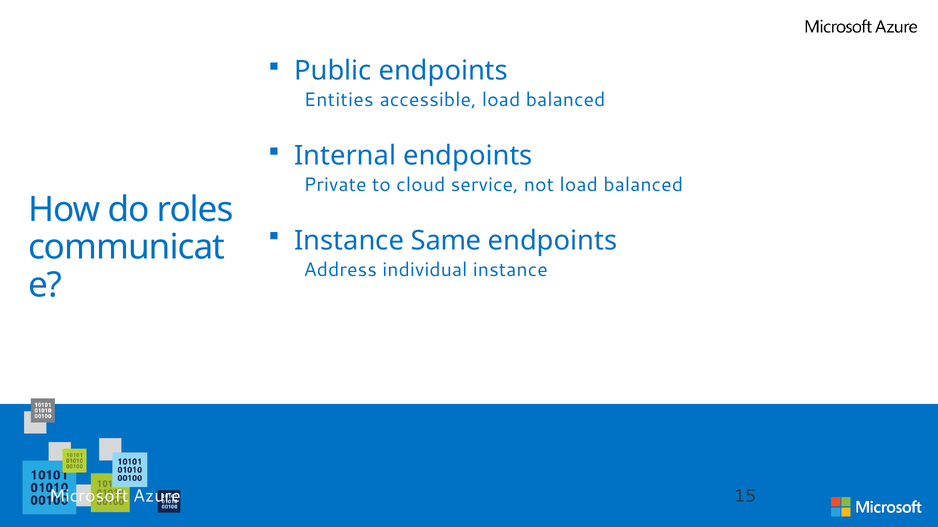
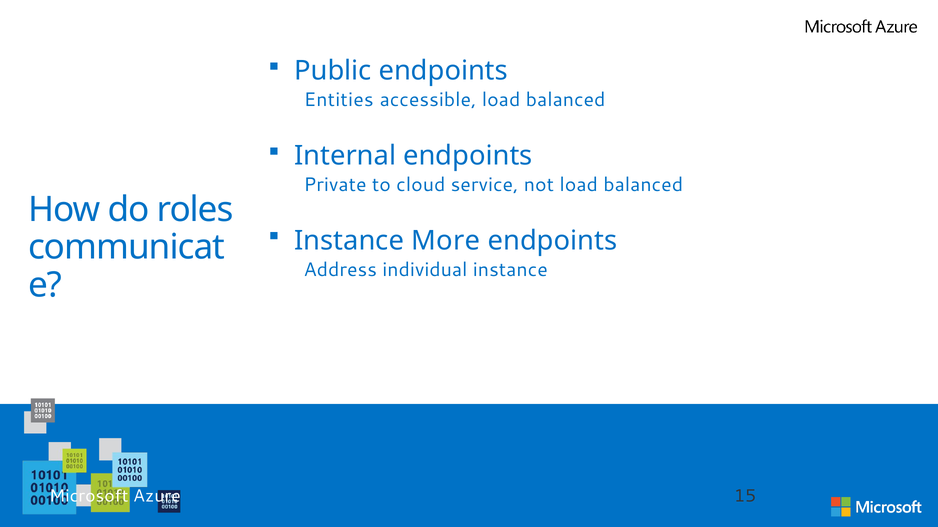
Same: Same -> More (446, 241)
